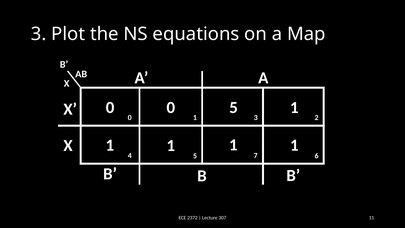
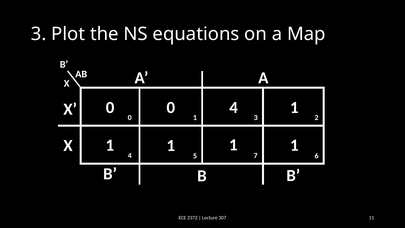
0 5: 5 -> 4 (234, 107)
